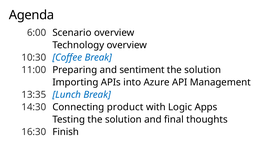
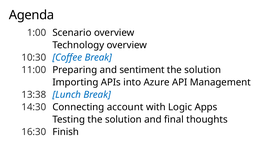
6:00: 6:00 -> 1:00 (37, 33)
13:35: 13:35 -> 13:38 (34, 95)
product: product -> account (125, 107)
